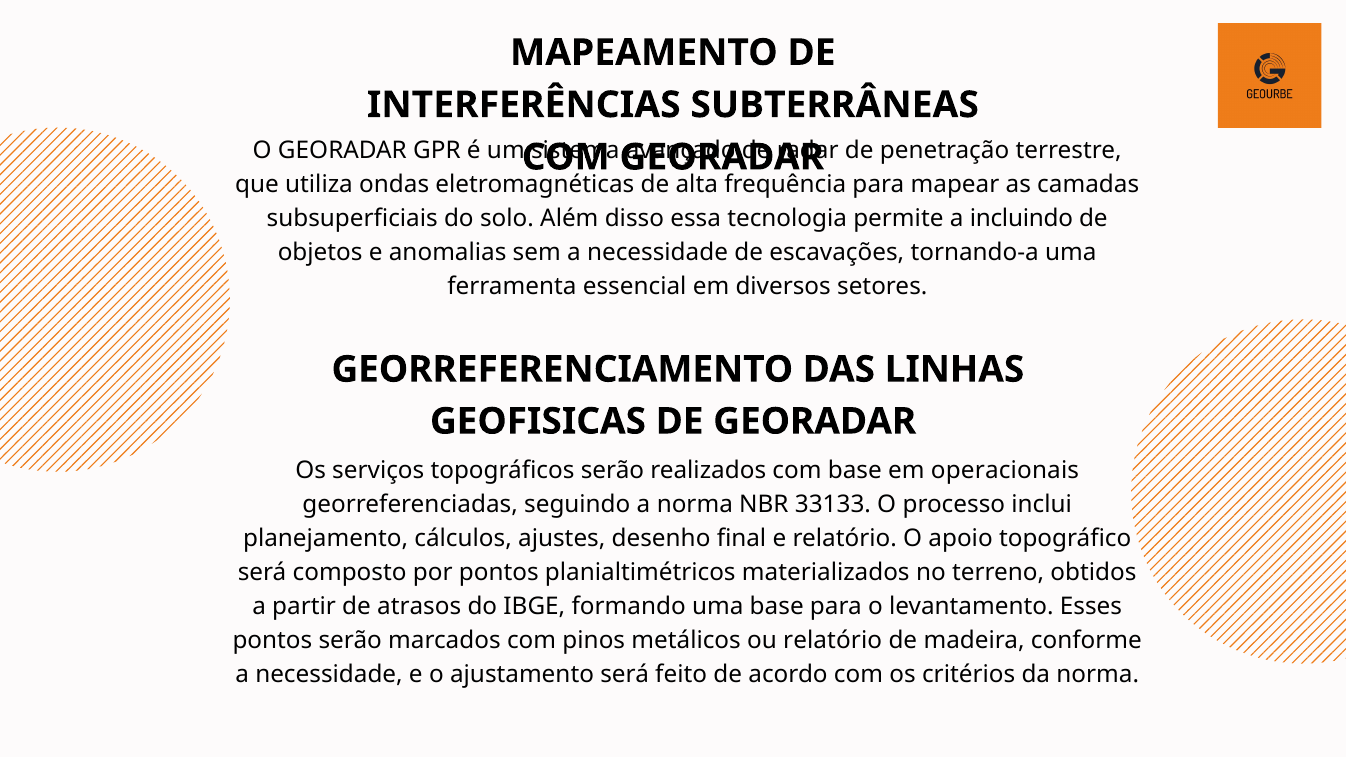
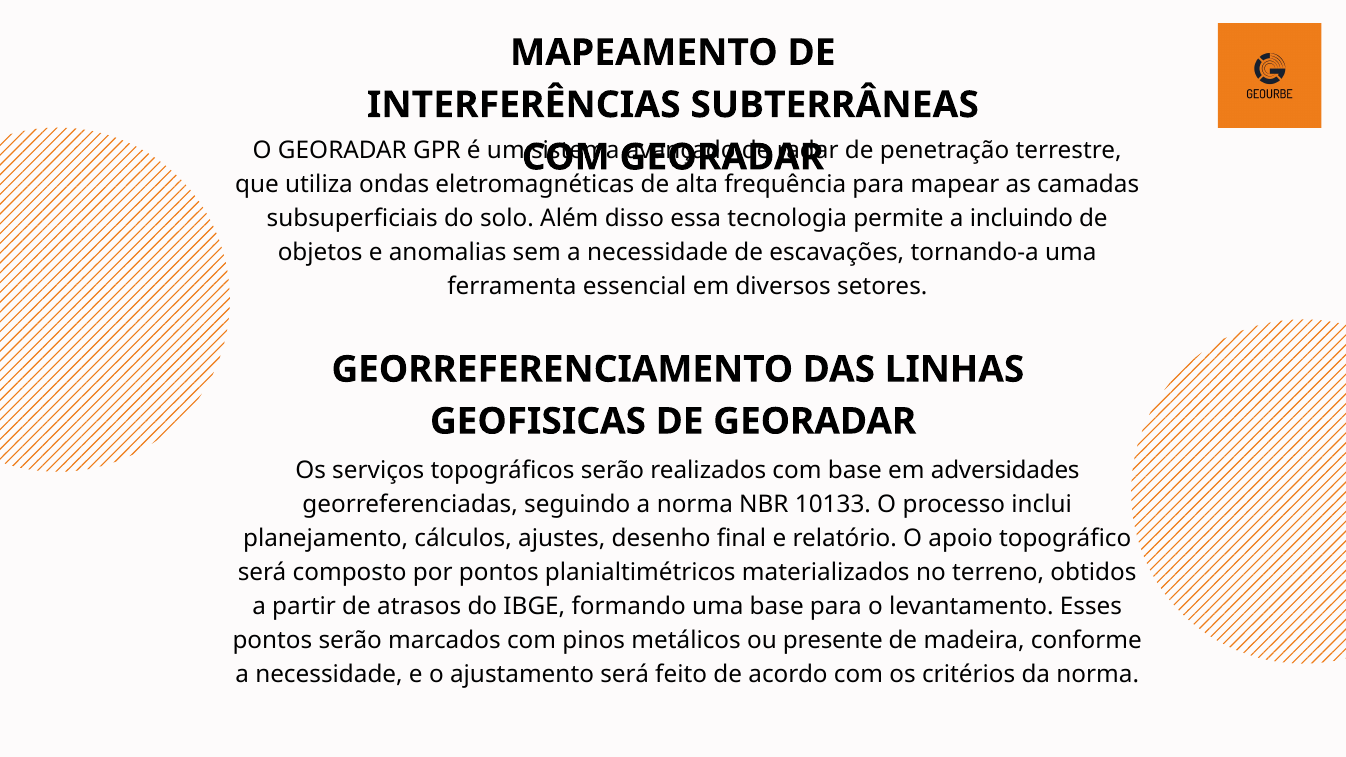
operacionais: operacionais -> adversidades (1005, 470)
33133: 33133 -> 10133 (833, 504)
ou relatório: relatório -> presente (833, 640)
